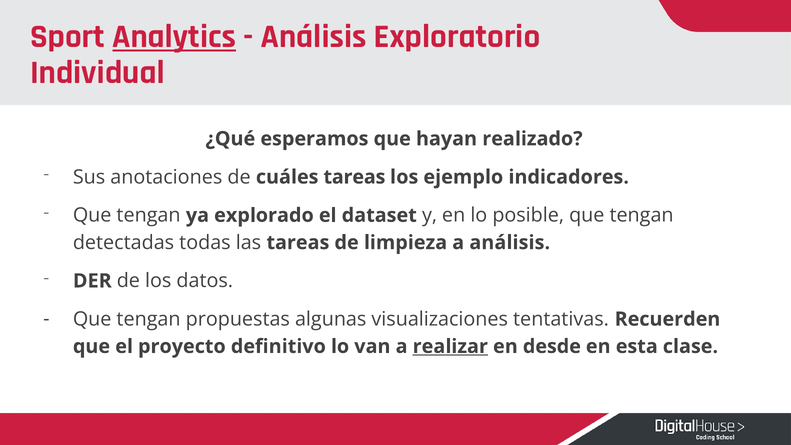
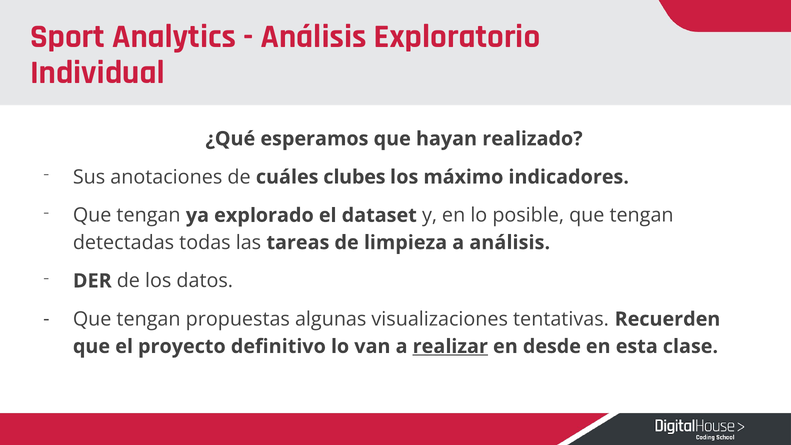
Analytics underline: present -> none (174, 37)
cuáles tareas: tareas -> clubes (354, 177)
ejemplo: ejemplo -> máximo (463, 177)
